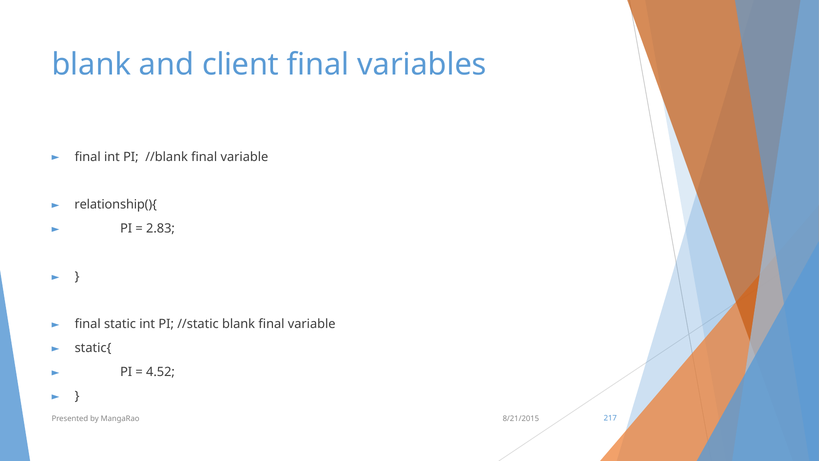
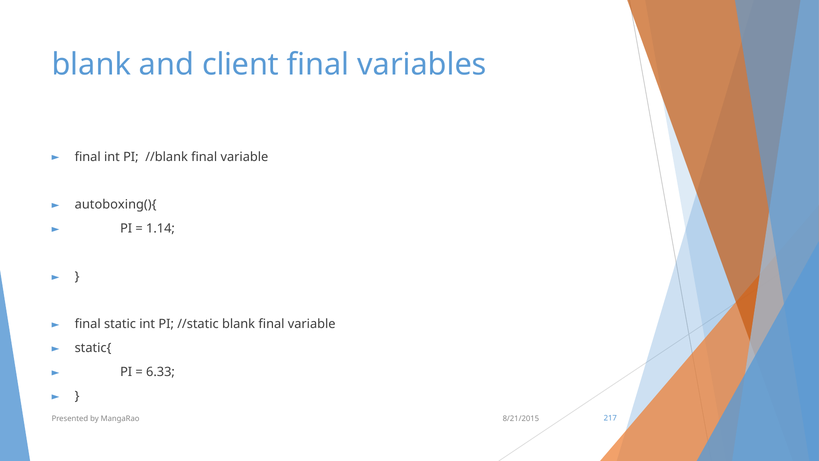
relationship(){: relationship(){ -> autoboxing(){ (116, 205)
2.83: 2.83 -> 1.14 (160, 228)
4.52: 4.52 -> 6.33 (160, 372)
